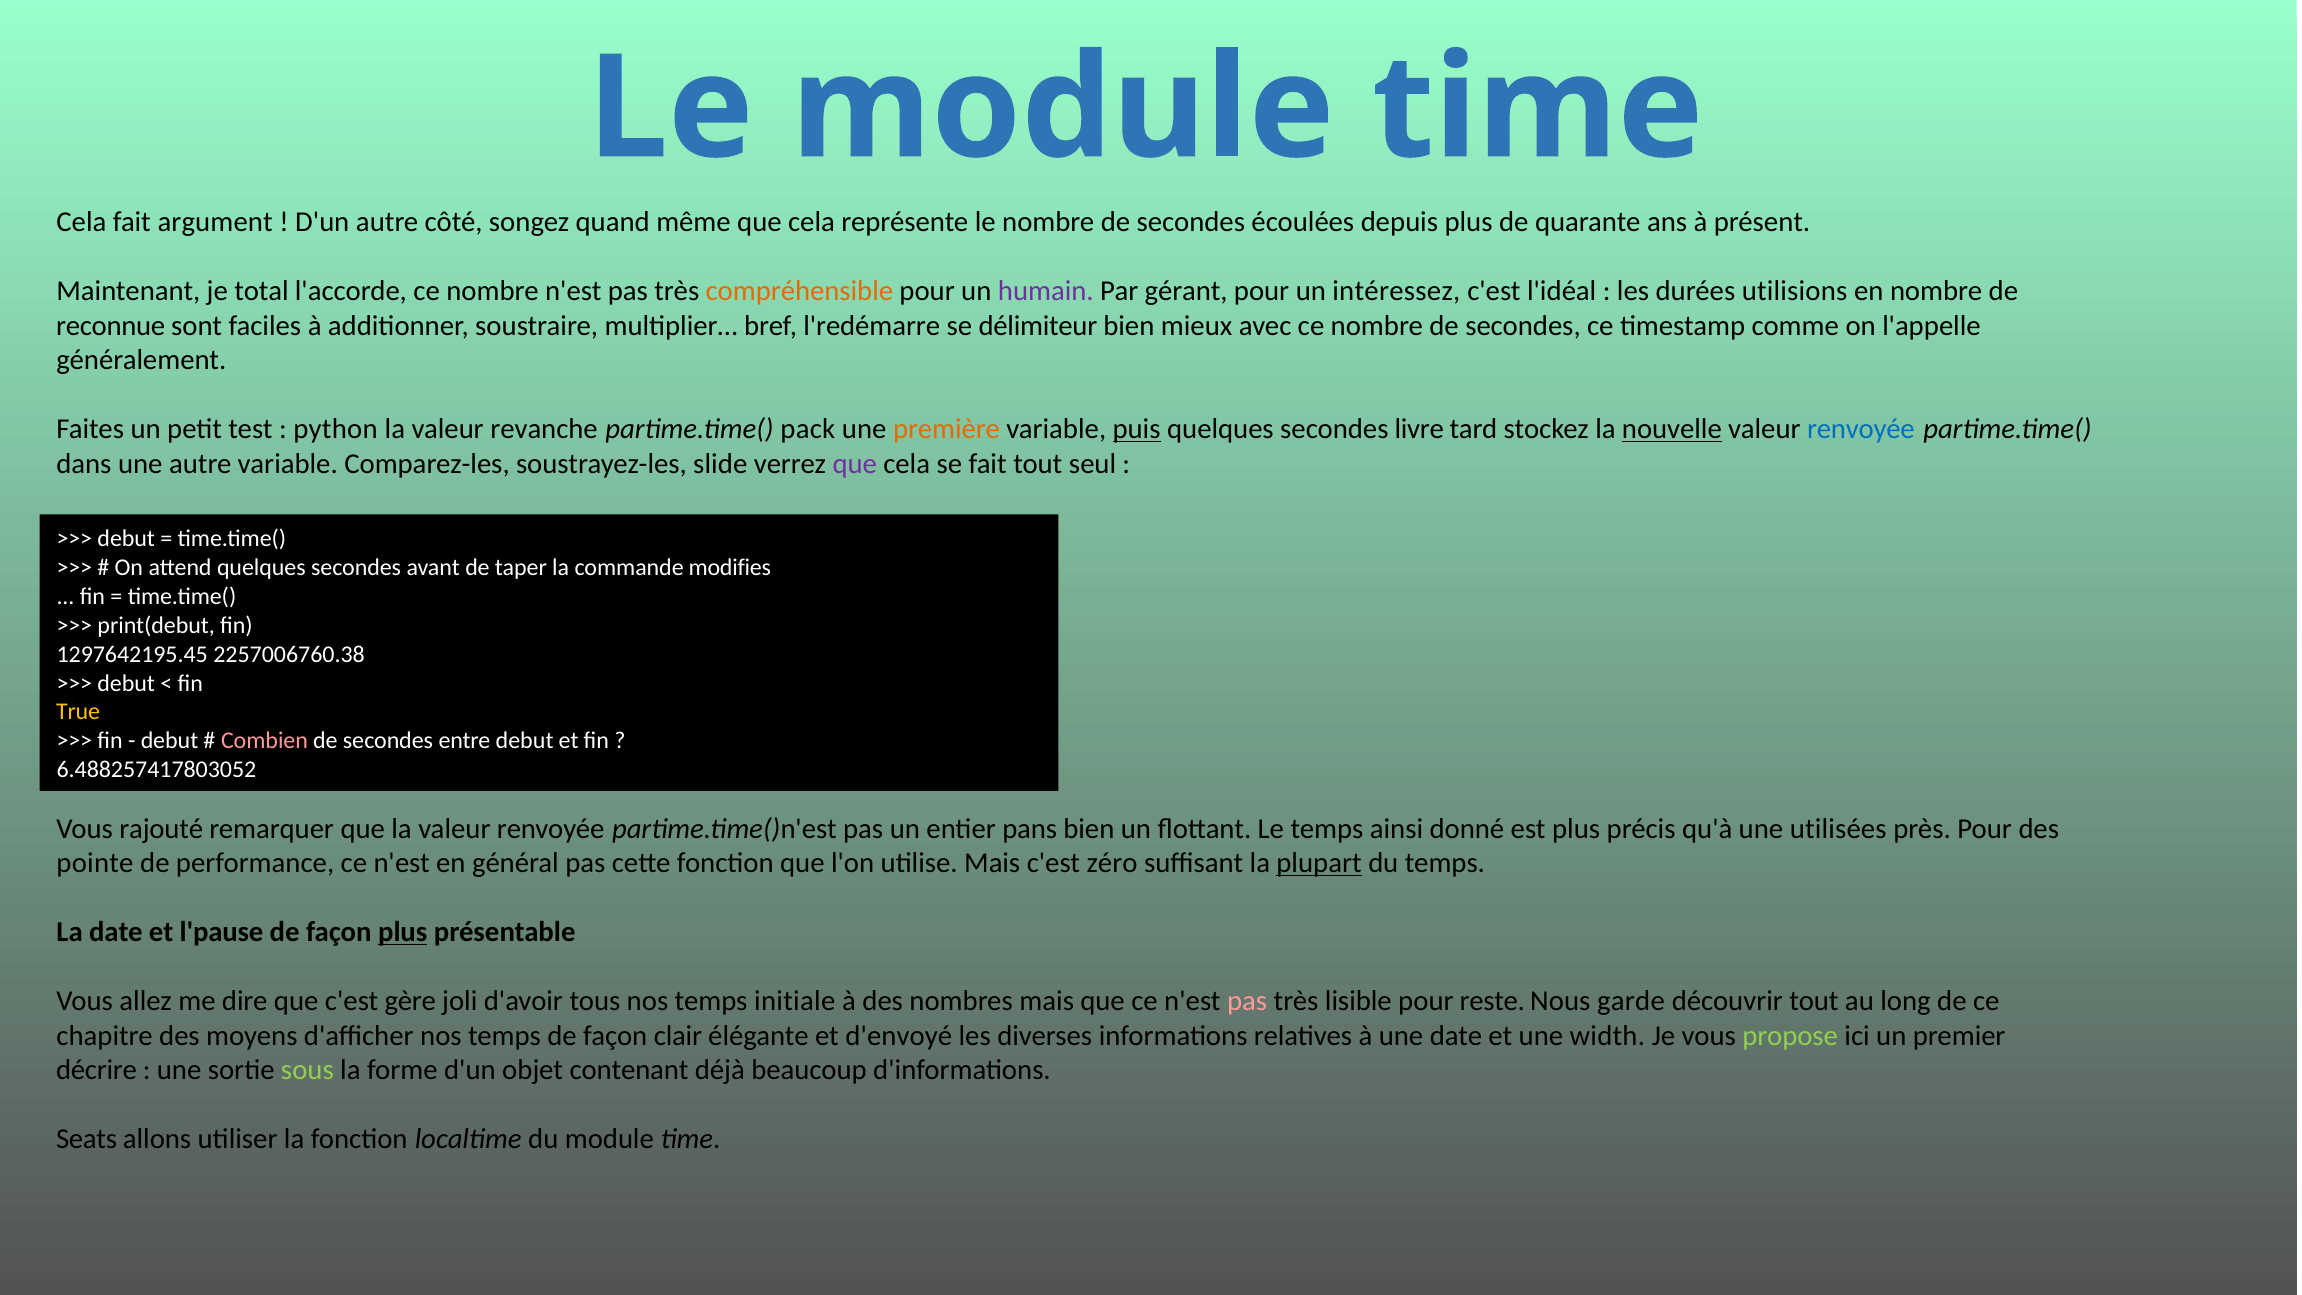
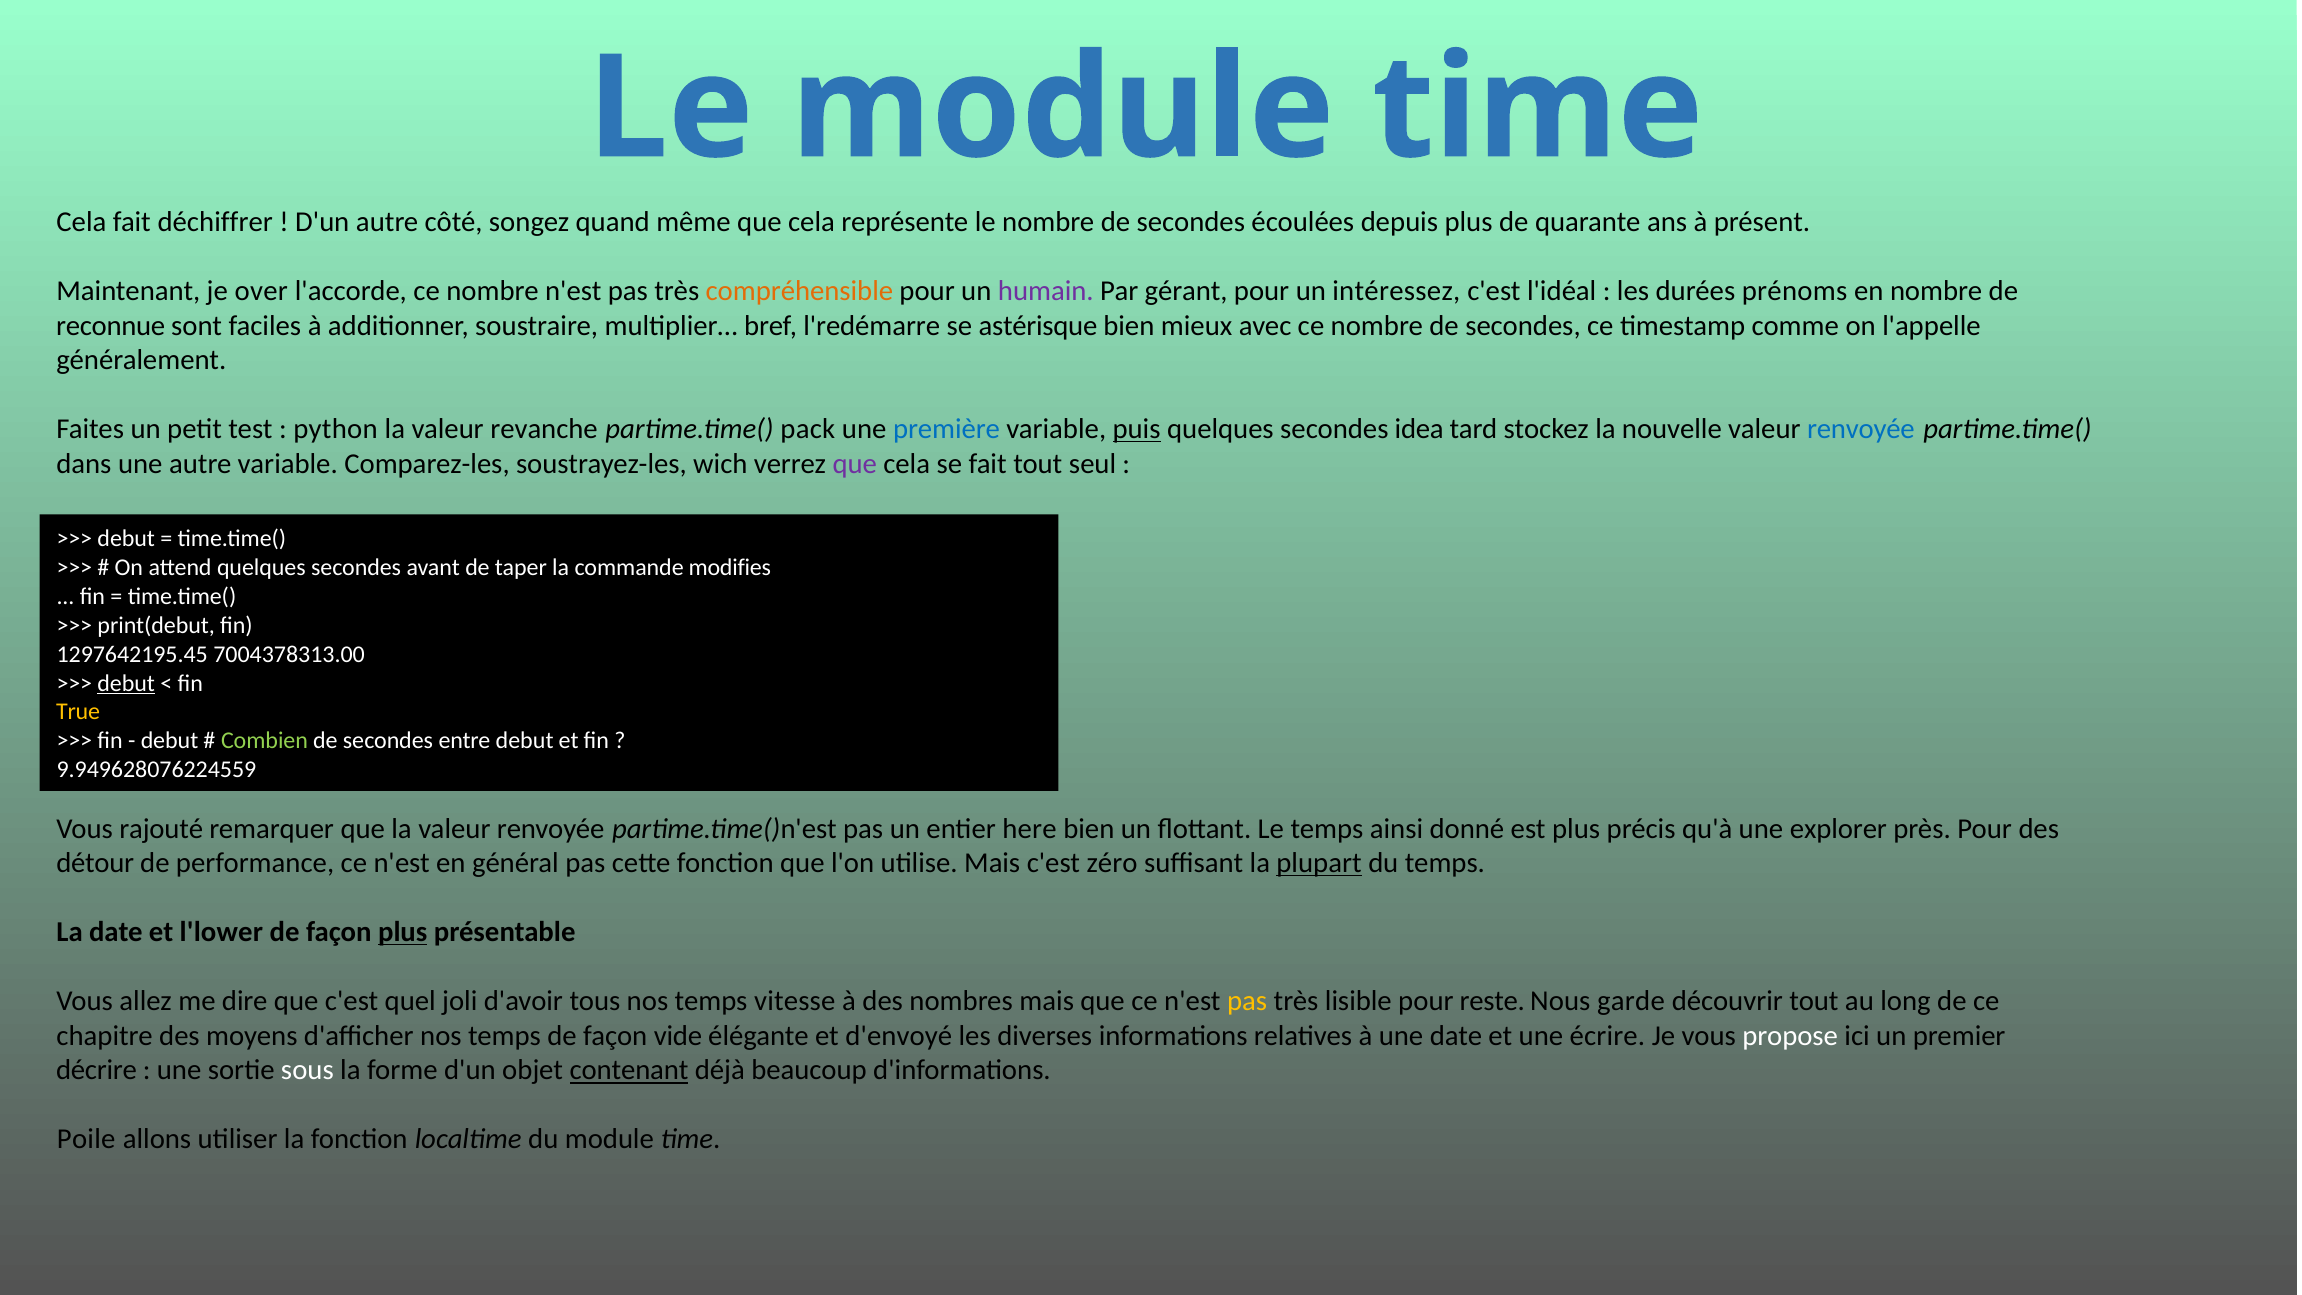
argument: argument -> déchiffrer (215, 222)
total: total -> over (261, 291)
utilisions: utilisions -> prénoms (1795, 291)
délimiteur: délimiteur -> astérisque (1038, 326)
première colour: orange -> blue (947, 429)
livre: livre -> idea (1419, 429)
nouvelle underline: present -> none (1672, 429)
slide: slide -> wich (720, 464)
2257006760.38: 2257006760.38 -> 7004378313.00 (289, 654)
debut underline: none -> present (126, 683)
Combien colour: pink -> light green (264, 741)
6.488257417803052: 6.488257417803052 -> 9.949628076224559 (156, 770)
pans: pans -> here (1029, 829)
utilisées: utilisées -> explorer (1838, 829)
pointe: pointe -> détour (95, 863)
l'pause: l'pause -> l'lower (221, 932)
gère: gère -> quel (410, 1001)
initiale: initiale -> vitesse (795, 1001)
pas colour: pink -> yellow (1247, 1001)
clair: clair -> vide (678, 1036)
width: width -> écrire (1607, 1036)
propose colour: light green -> white (1790, 1036)
sous colour: light green -> white (307, 1070)
contenant underline: none -> present (629, 1070)
Seats: Seats -> Poile (86, 1139)
